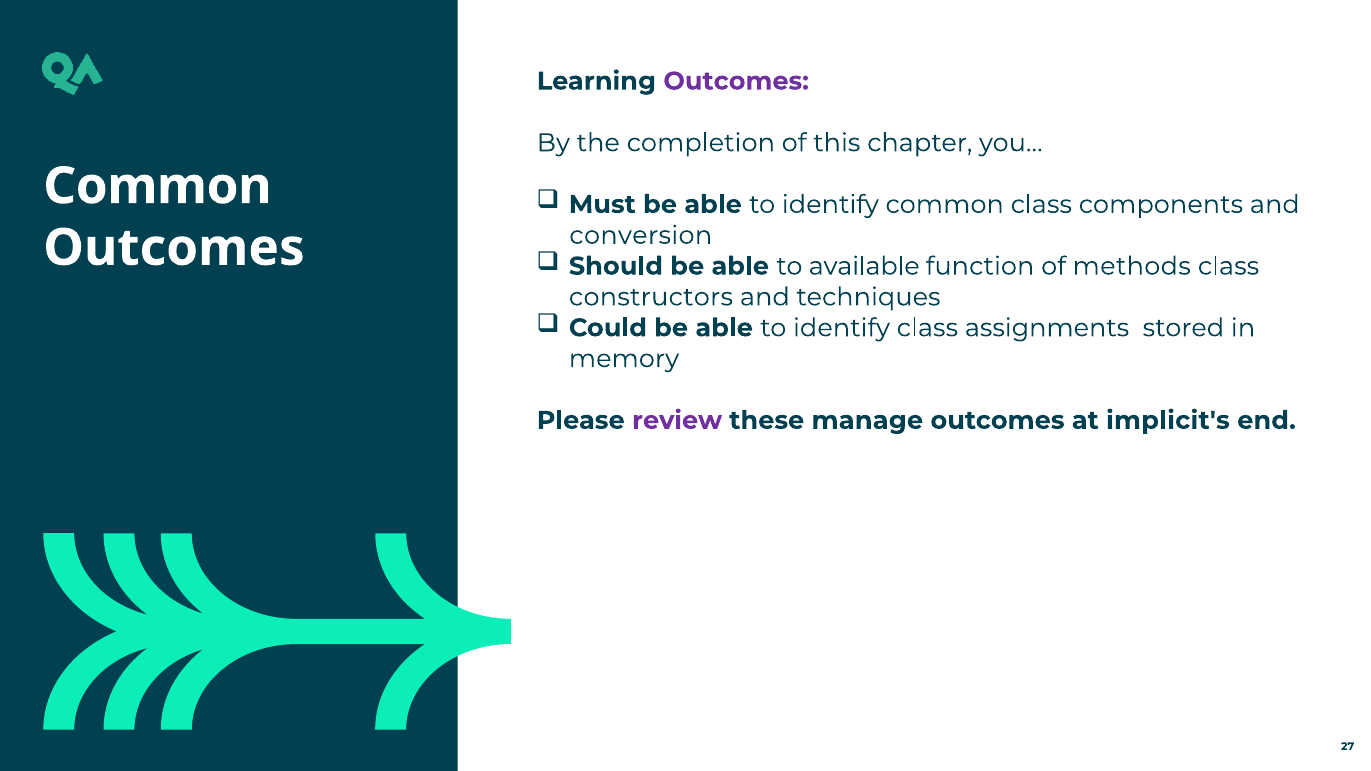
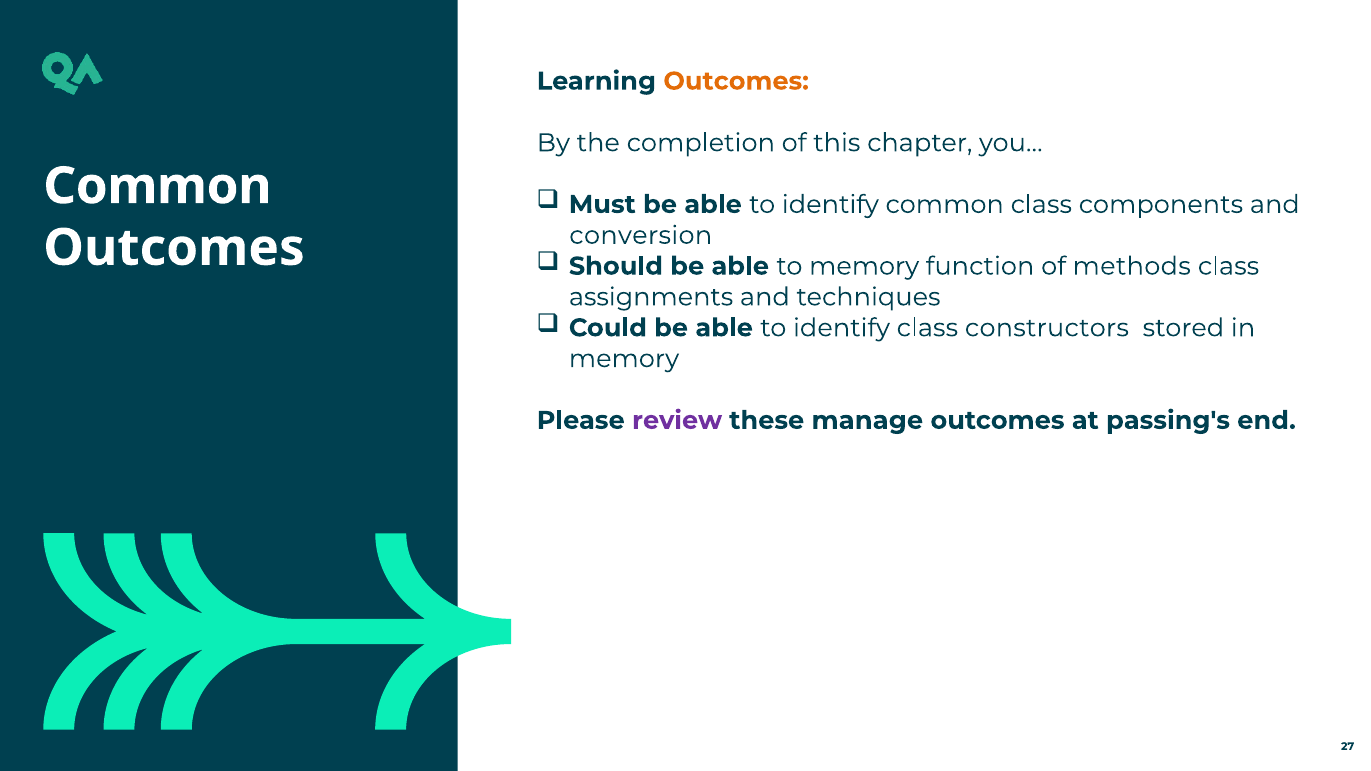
Outcomes colour: purple -> orange (736, 81)
to available: available -> memory (864, 266)
constructors: constructors -> assignments (651, 297)
assignments: assignments -> constructors (1047, 328)
implicit's: implicit's -> passing's (1168, 420)
